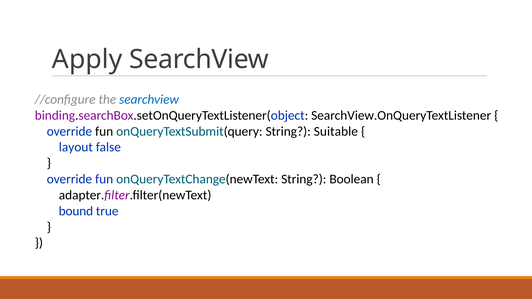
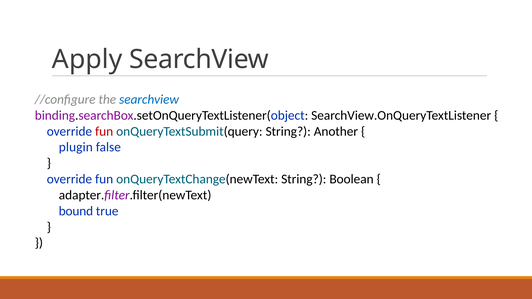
fun colour: black -> red (104, 131)
Suitable: Suitable -> Another (336, 131)
layout: layout -> plugin (76, 147)
